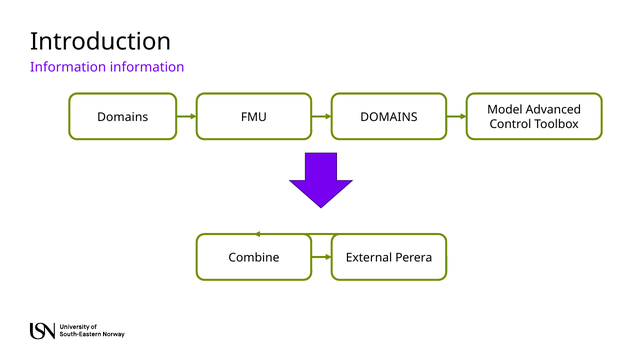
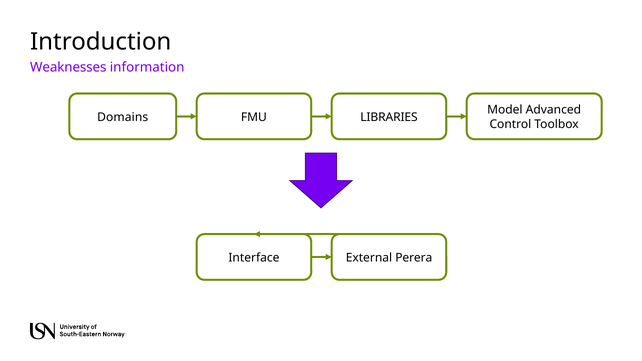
Information: Information -> Weaknesses (68, 67)
FMU DOMAINS: DOMAINS -> LIBRARIES (389, 117)
Combine: Combine -> Interface (254, 258)
